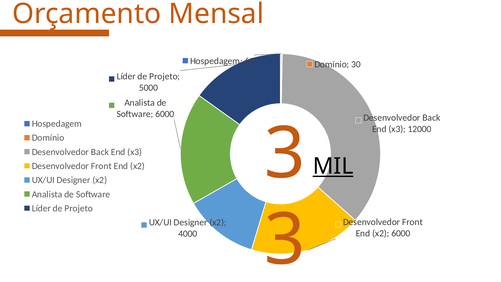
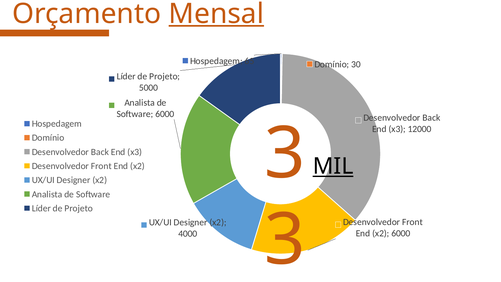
Mensal underline: none -> present (216, 14)
